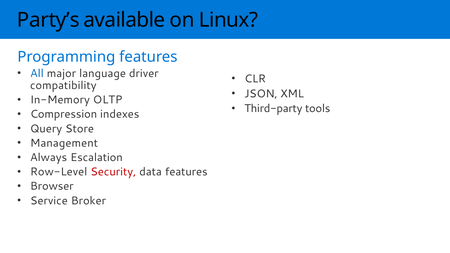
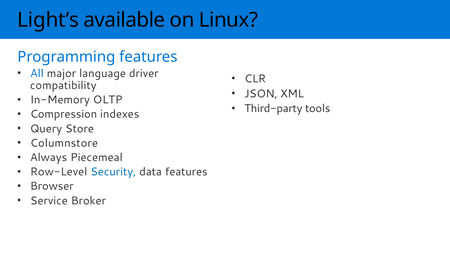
Party’s: Party’s -> Light’s (48, 20)
Management: Management -> Columnstore (64, 143)
Escalation: Escalation -> Piecemeal (96, 158)
Security colour: red -> blue (113, 172)
